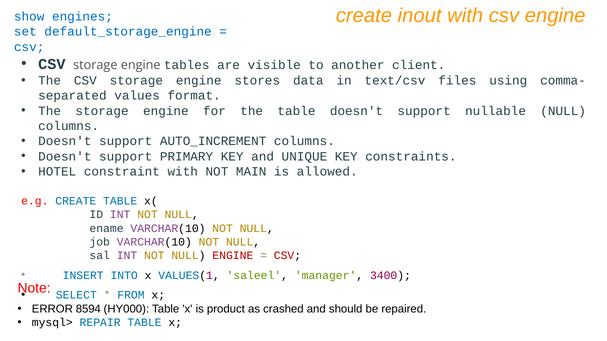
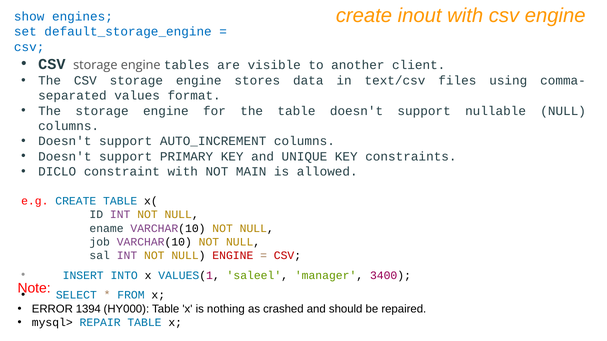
HOTEL: HOTEL -> DICLO (57, 172)
8594: 8594 -> 1394 (88, 309)
product: product -> nothing (226, 309)
